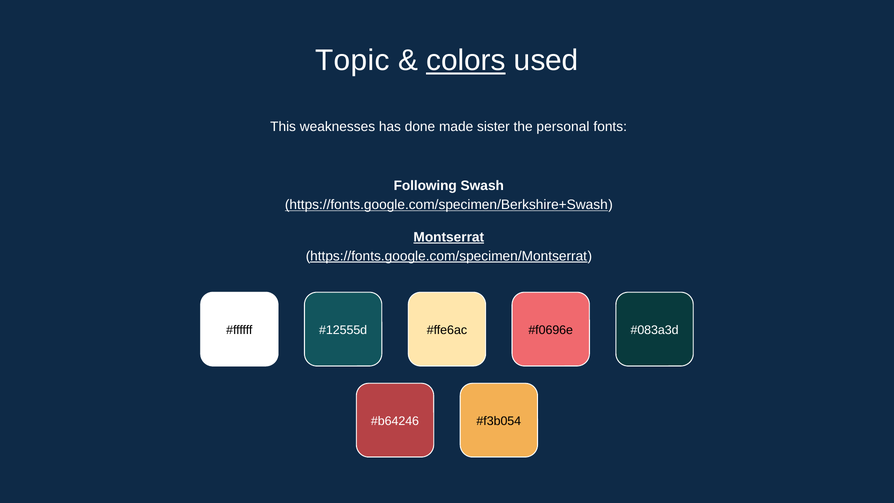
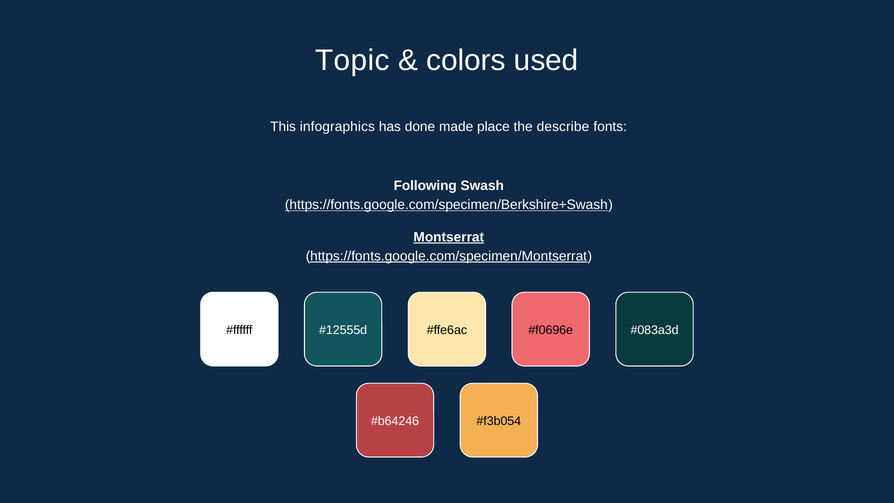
colors underline: present -> none (466, 61)
weaknesses: weaknesses -> infographics (337, 127)
sister: sister -> place (493, 127)
personal: personal -> describe (563, 127)
